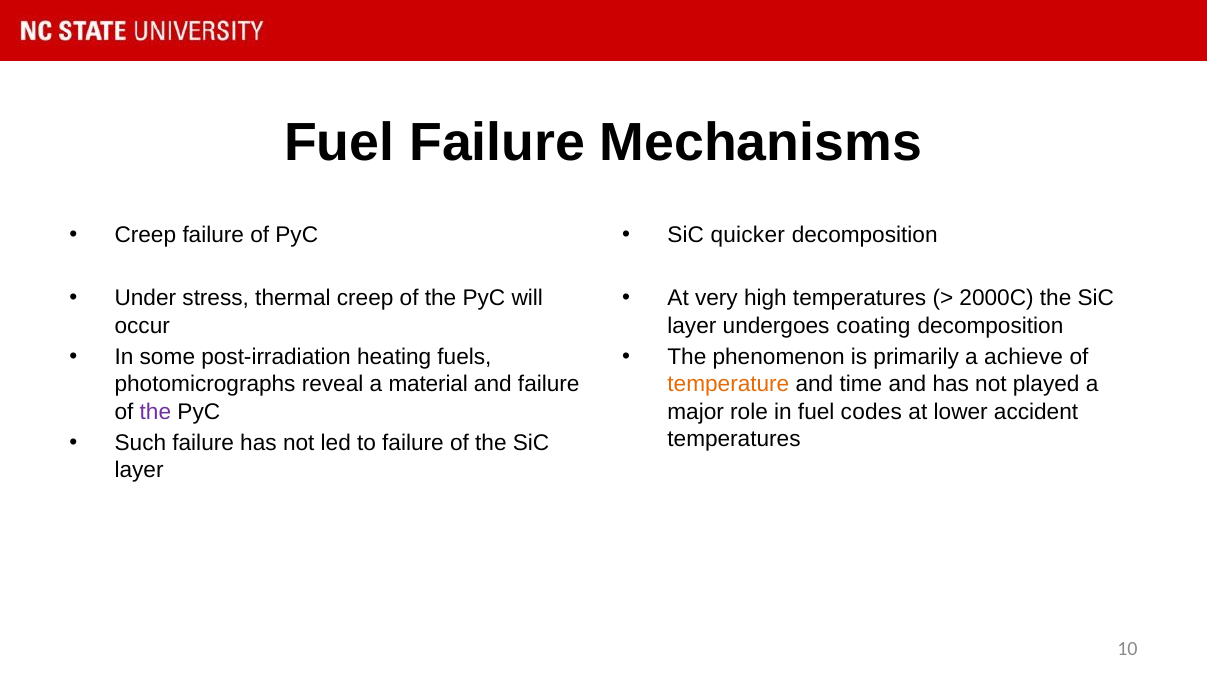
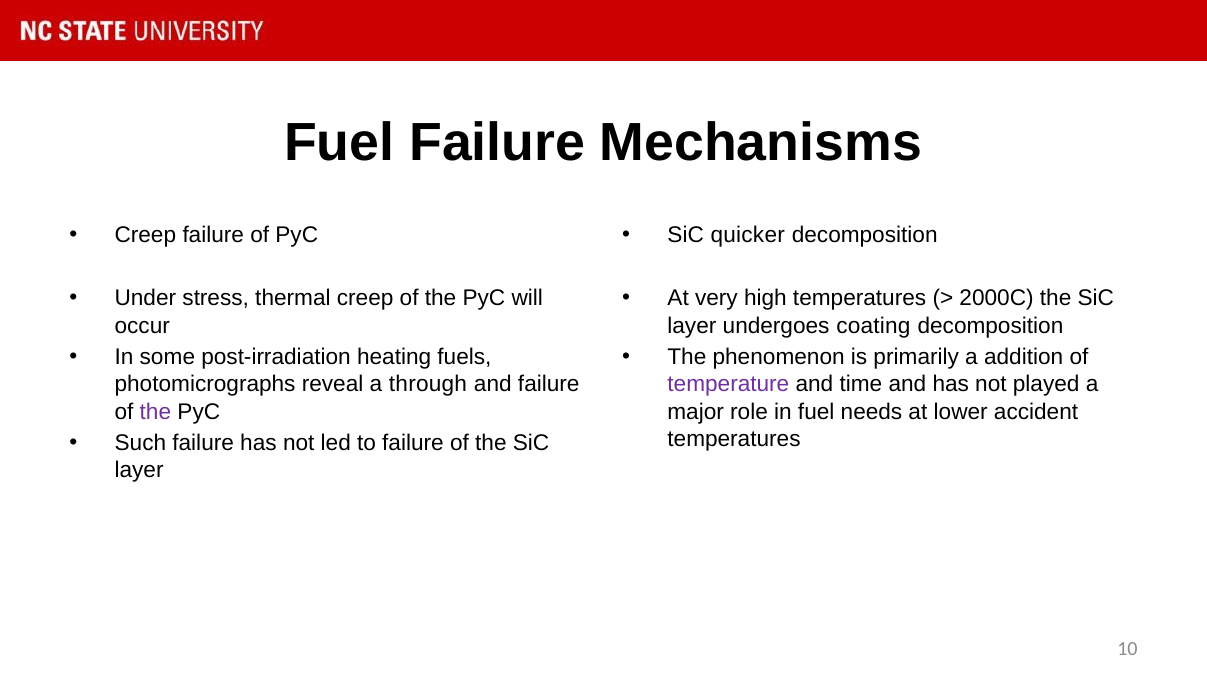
achieve: achieve -> addition (1024, 357)
material: material -> through (428, 384)
temperature colour: orange -> purple (728, 384)
codes: codes -> needs (871, 412)
